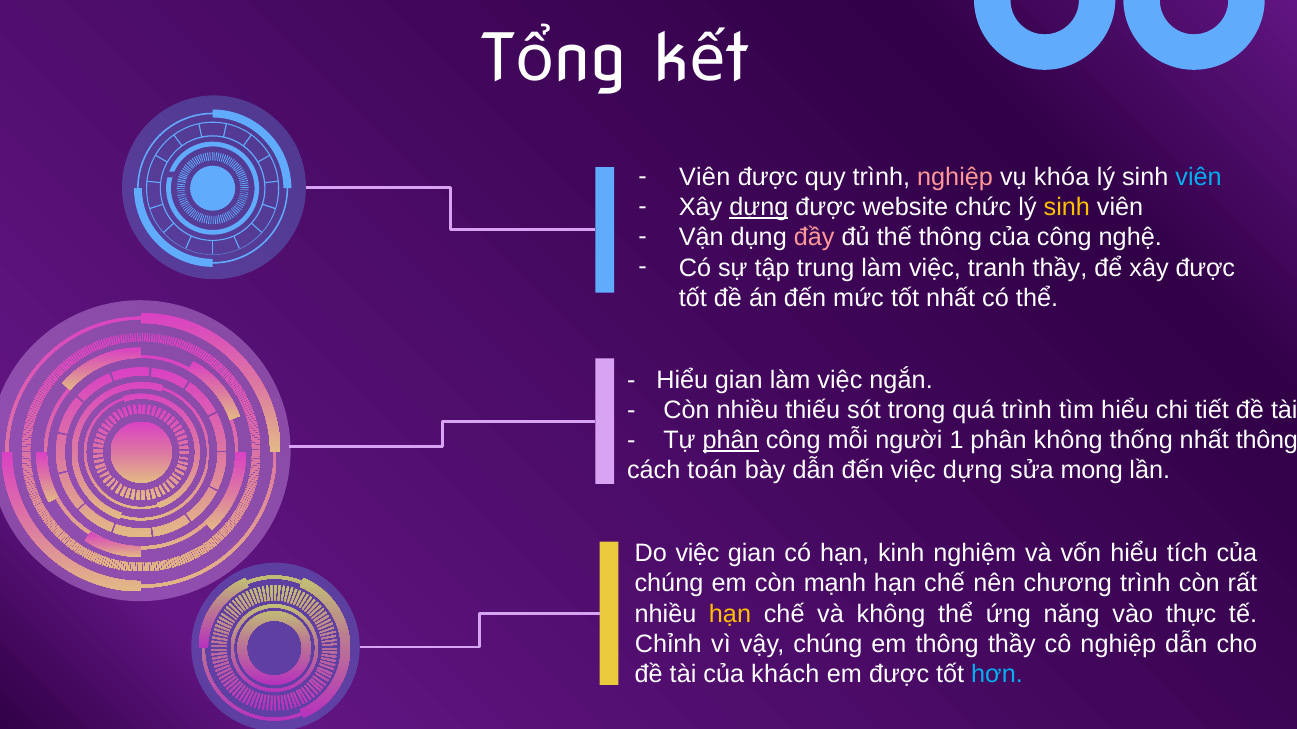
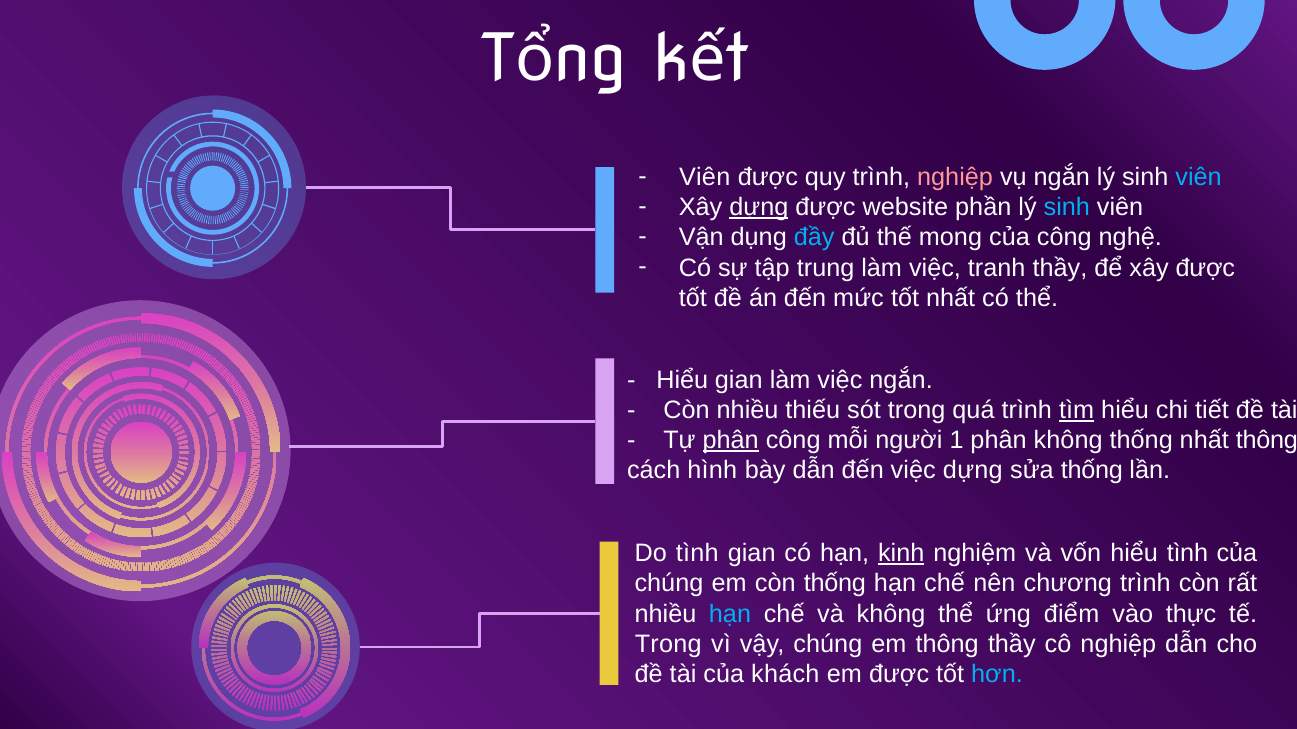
vụ khóa: khóa -> ngắn (1062, 177)
chức: chức -> phần (983, 208)
sinh colour: yellow -> light blue (1067, 208)
đầy colour: pink -> light blue (814, 238)
thế thông: thông -> mong (950, 238)
tìm underline: none -> present (1077, 410)
toán: toán -> hình (712, 471)
sửa mong: mong -> thống (1092, 471)
Do việc: việc -> tình (697, 554)
kinh underline: none -> present (901, 554)
hiểu tích: tích -> tình (1187, 554)
còn mạnh: mạnh -> thống (835, 584)
hạn colour: yellow -> light blue (730, 614)
năng: năng -> điểm (1072, 614)
Chỉnh: Chỉnh -> Trong (668, 645)
